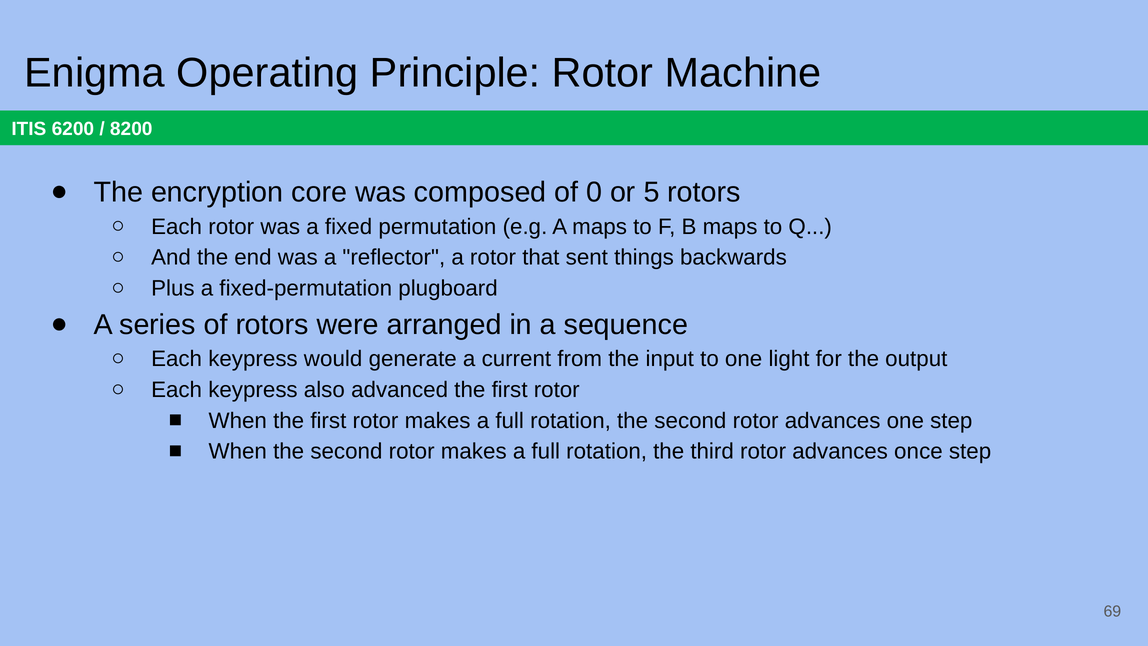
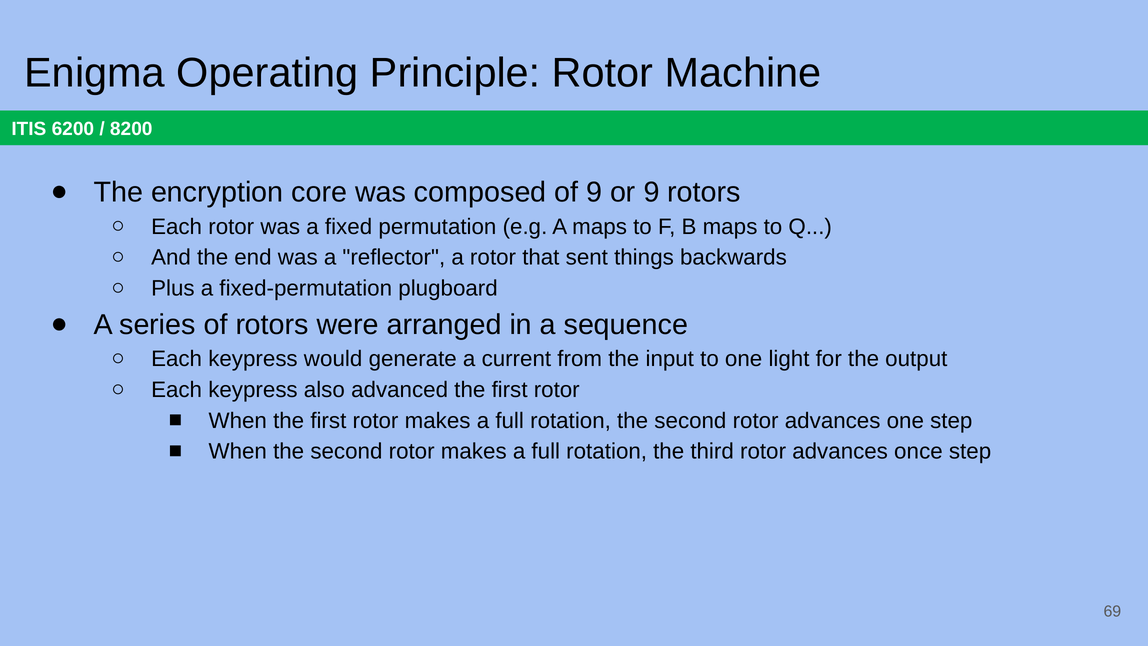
of 0: 0 -> 9 (594, 192)
or 5: 5 -> 9 (651, 192)
